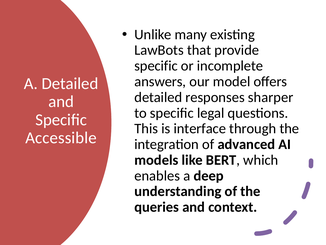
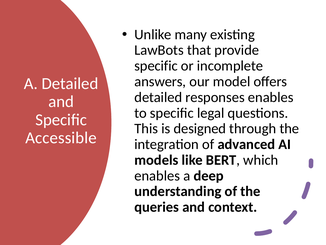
responses sharper: sharper -> enables (271, 97)
interface: interface -> designed (200, 128)
